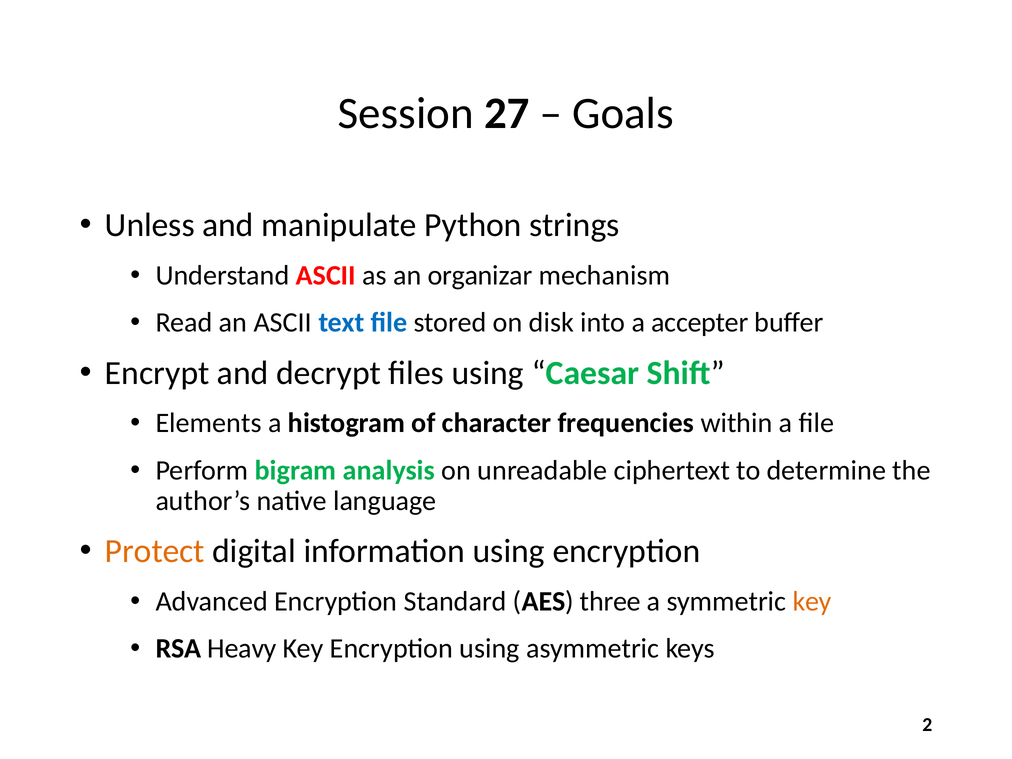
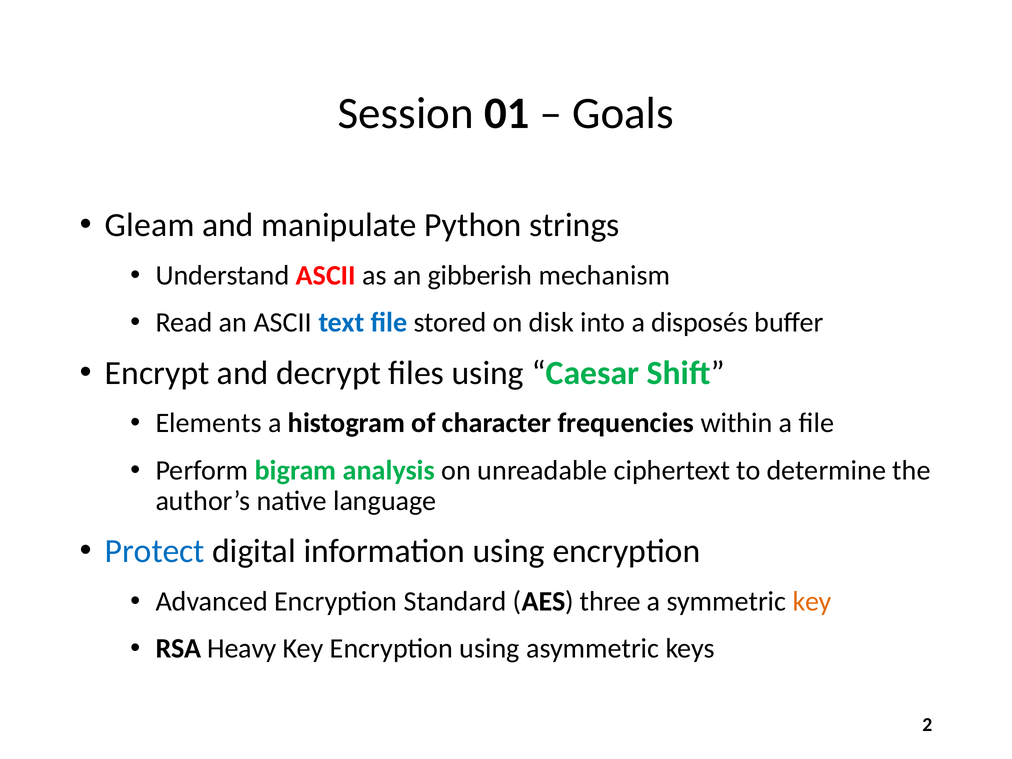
27: 27 -> 01 (507, 113)
Unless: Unless -> Gleam (150, 225)
organizar: organizar -> gibberish (480, 275)
accepter: accepter -> disposés (700, 323)
Protect colour: orange -> blue (155, 551)
